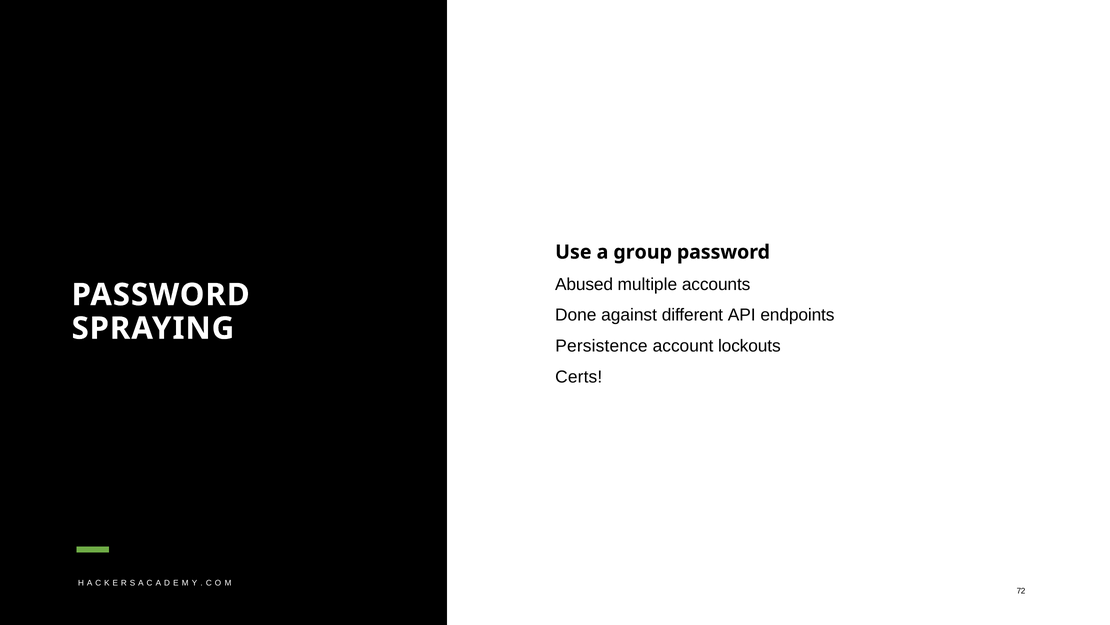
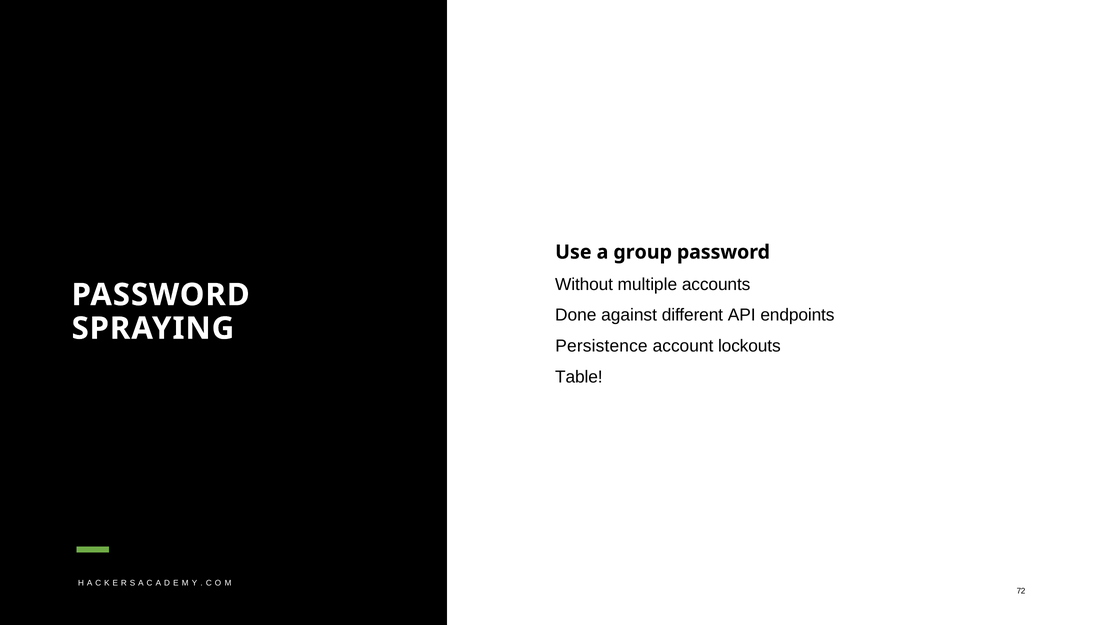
Abused: Abused -> Without (584, 284)
Certs: Certs -> Table (579, 376)
